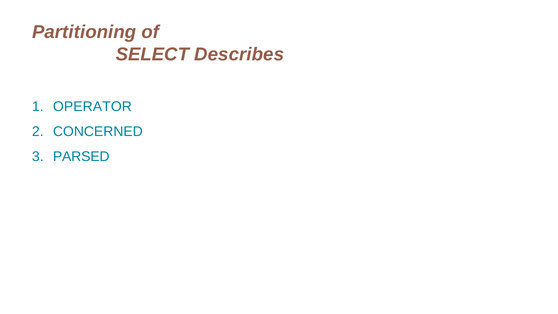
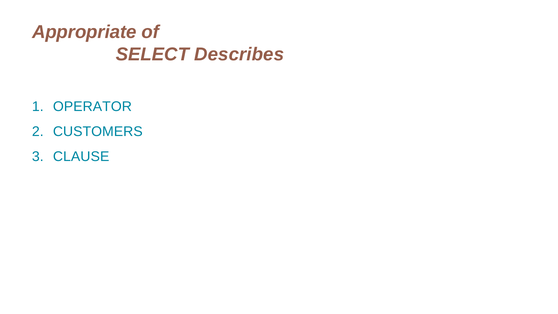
Partitioning: Partitioning -> Appropriate (84, 32)
CONCERNED: CONCERNED -> CUSTOMERS (98, 132)
PARSED: PARSED -> CLAUSE (81, 157)
